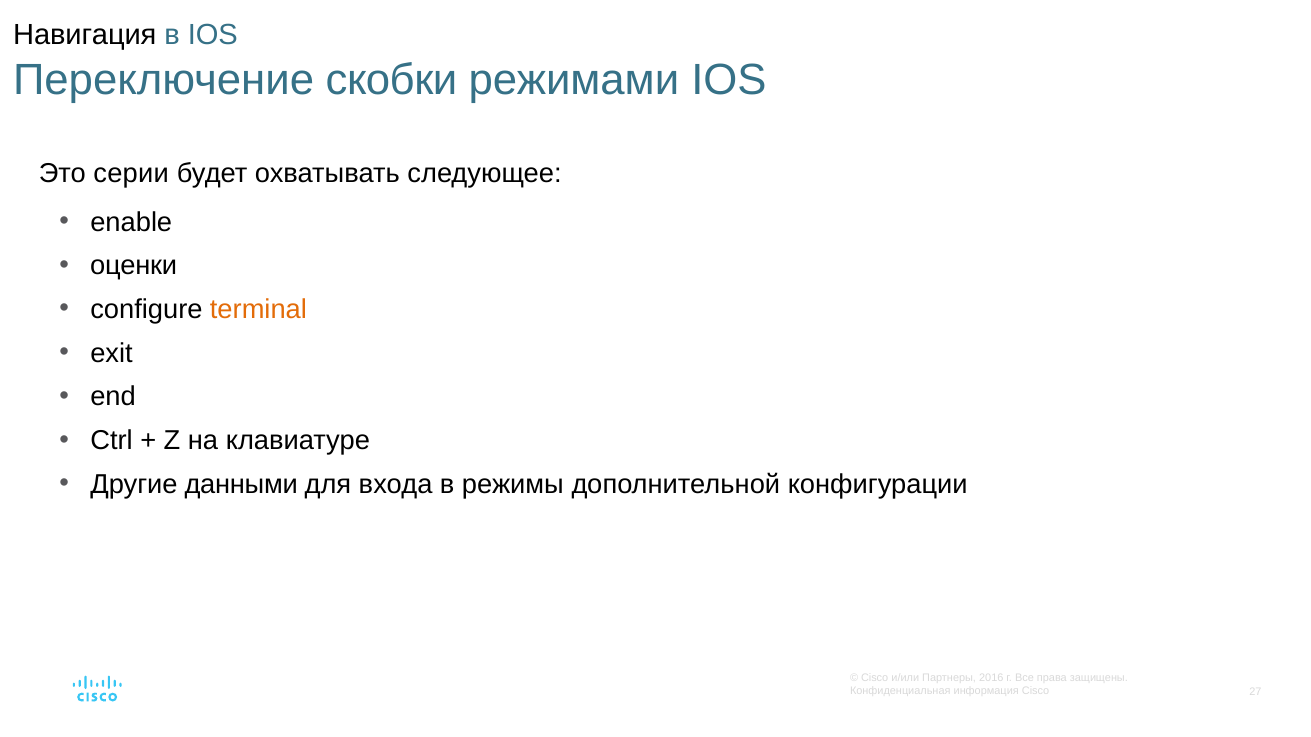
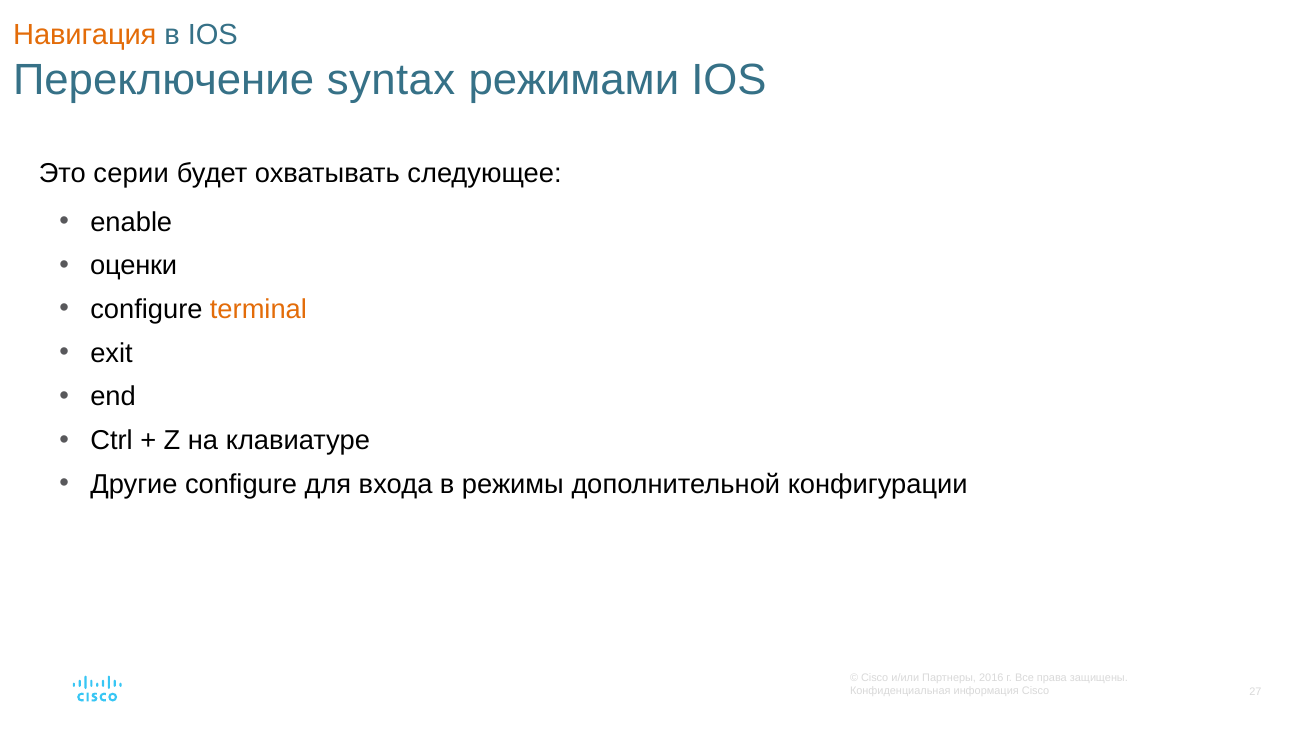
Навигация colour: black -> orange (85, 35)
скобки: скобки -> syntax (391, 80)
Другие данными: данными -> configure (241, 485)
